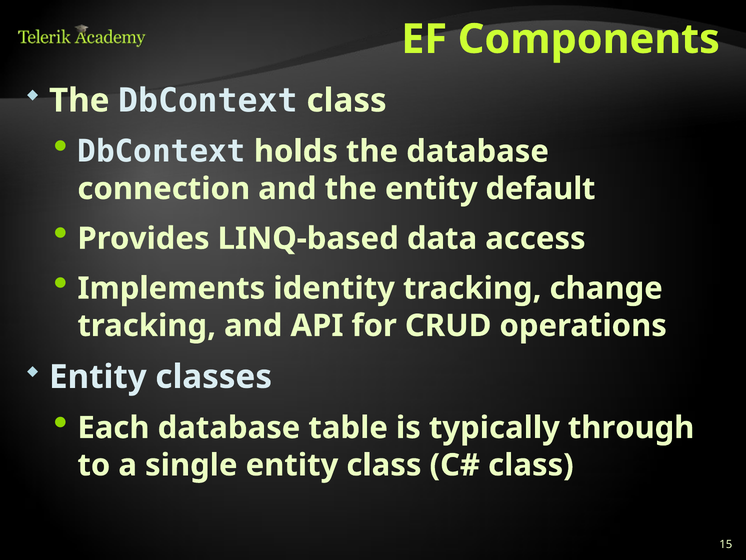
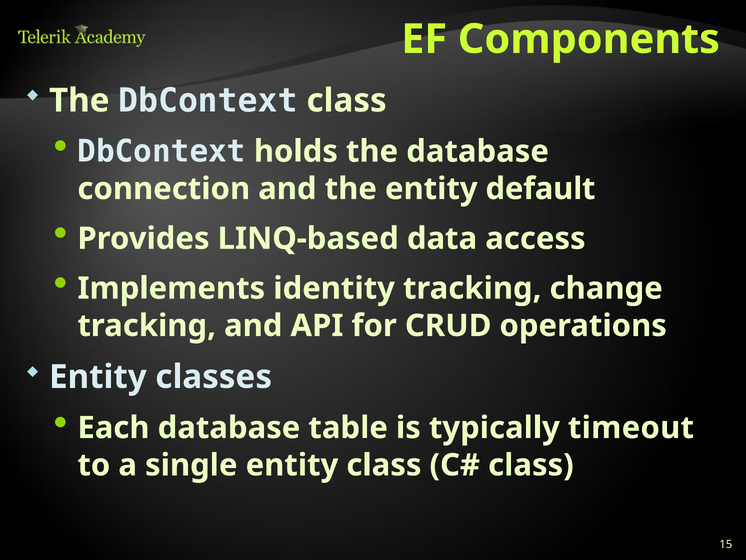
through: through -> timeout (631, 427)
